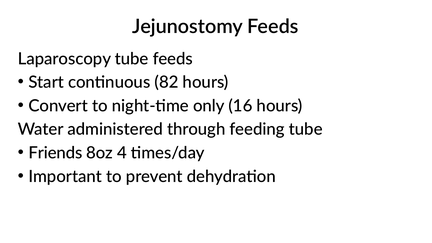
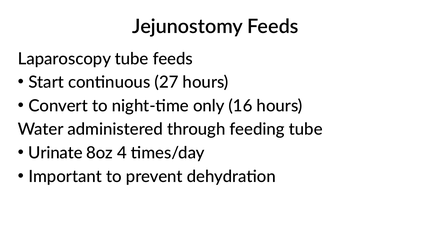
82: 82 -> 27 (166, 82)
Friends: Friends -> Urinate (55, 153)
